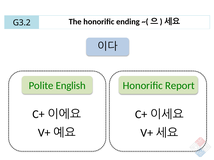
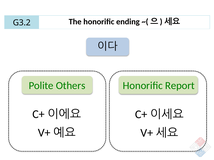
English: English -> Others (71, 86)
